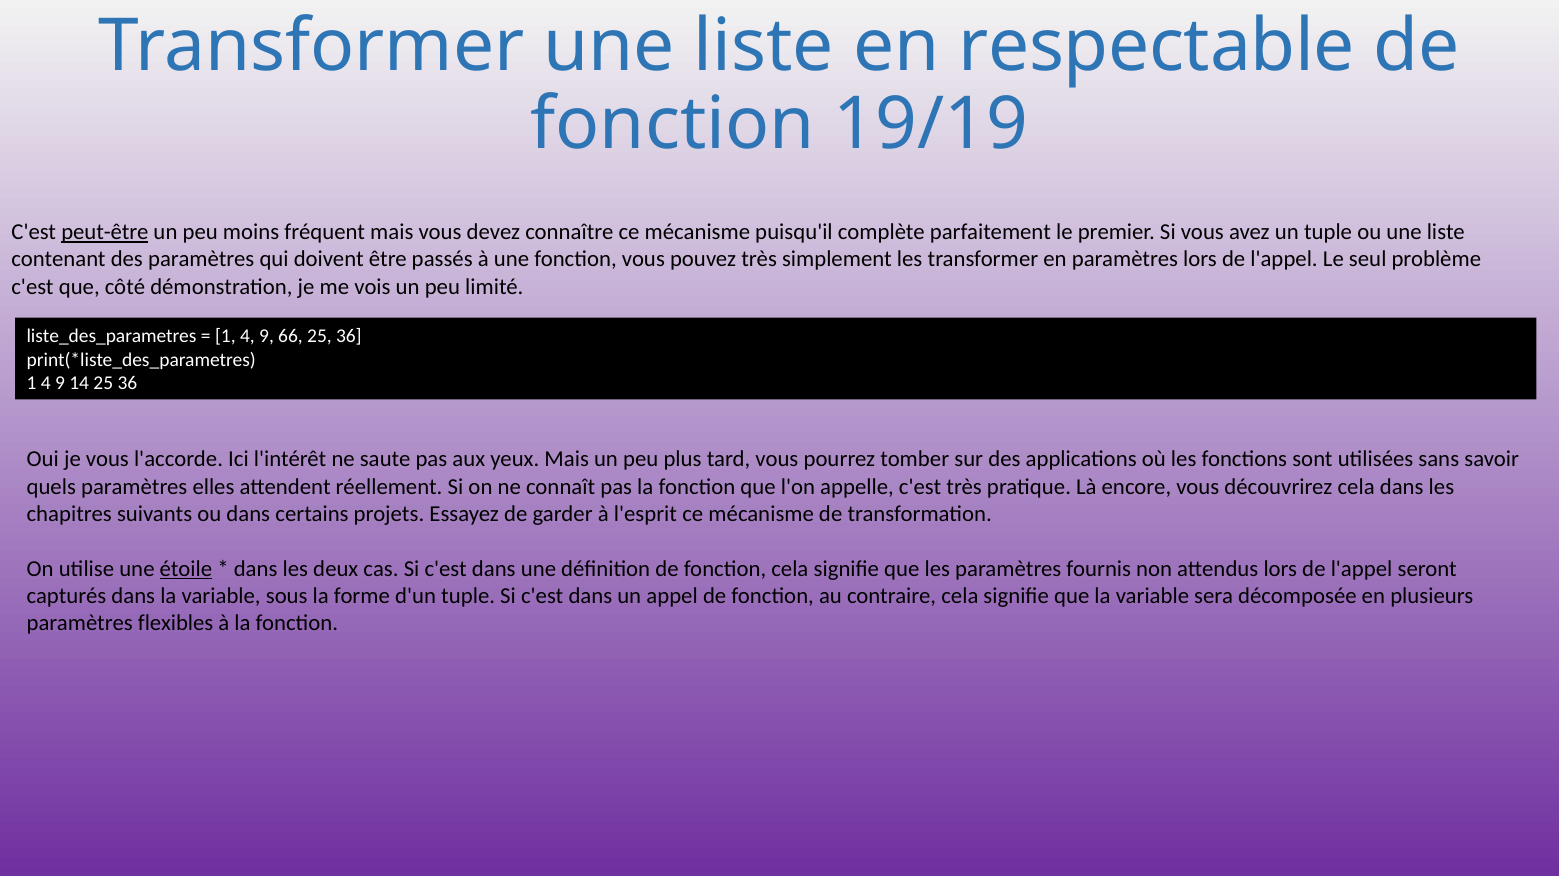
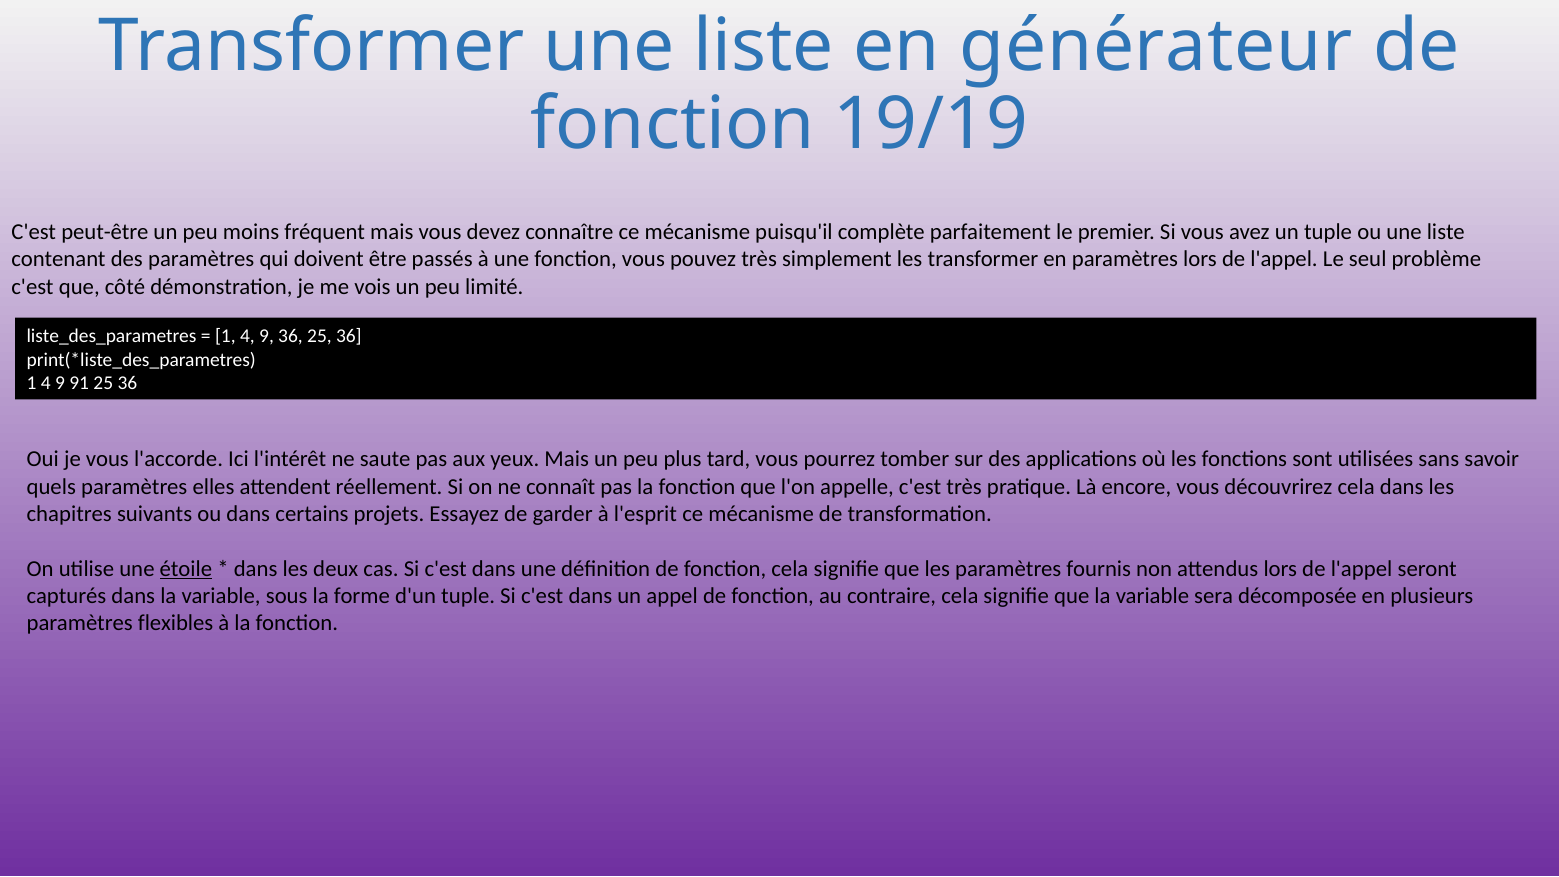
respectable: respectable -> générateur (1156, 46)
peut-être underline: present -> none (105, 232)
9 66: 66 -> 36 (291, 336)
14: 14 -> 91 (79, 383)
